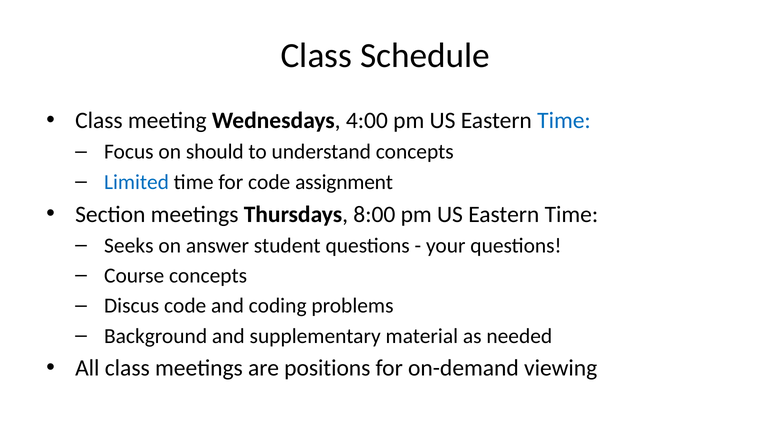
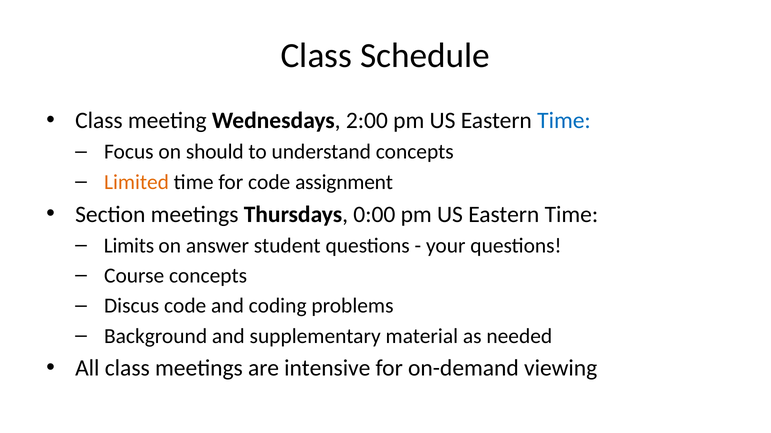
4:00: 4:00 -> 2:00 (367, 121)
Limited colour: blue -> orange (137, 182)
8:00: 8:00 -> 0:00 (374, 215)
Seeks: Seeks -> Limits (129, 246)
positions: positions -> intensive (327, 369)
